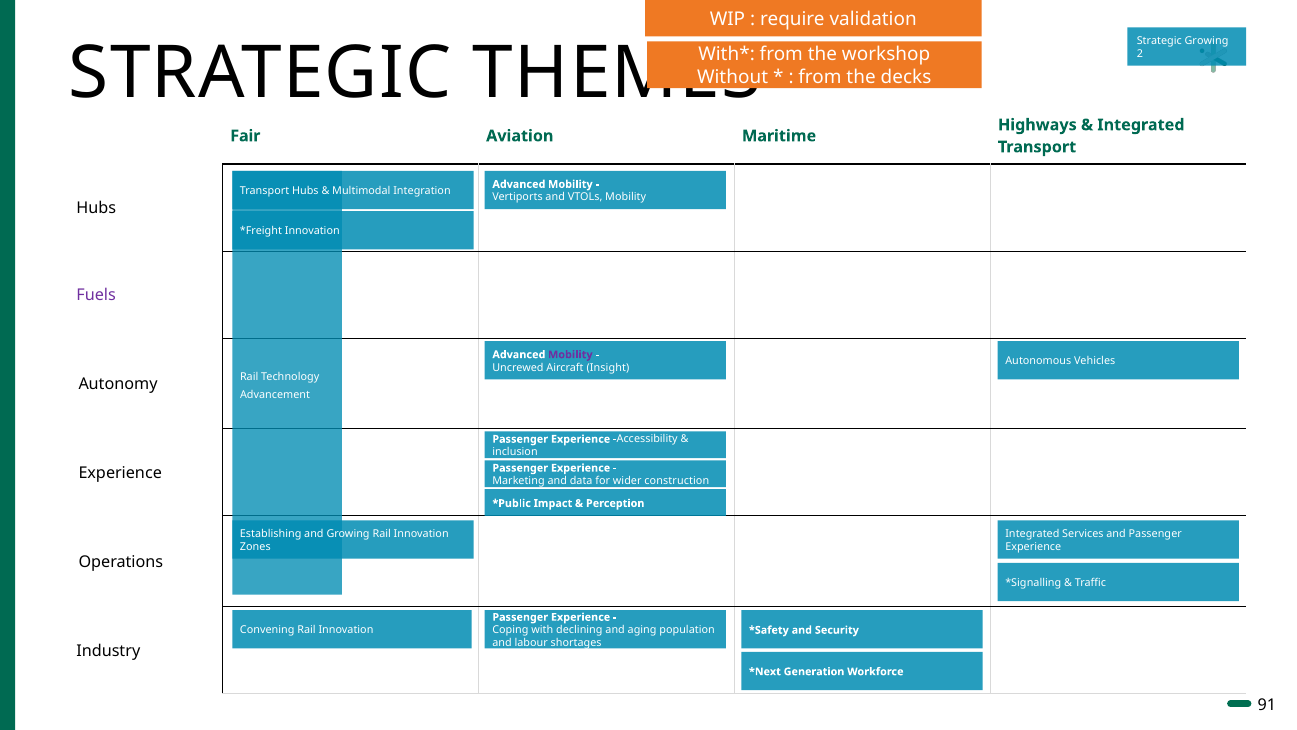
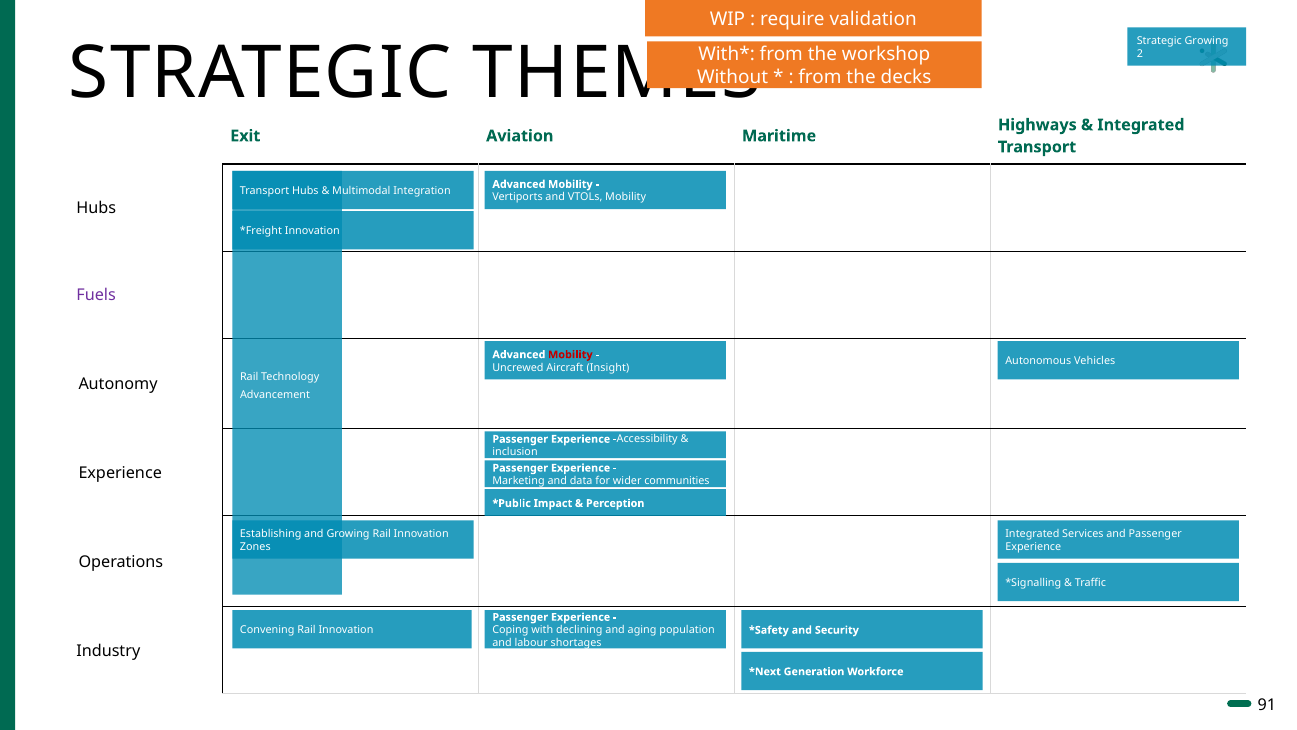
Fair: Fair -> Exit (245, 136)
Mobility colour: purple -> red (570, 354)
construction: construction -> communities (677, 481)
